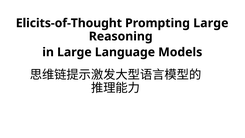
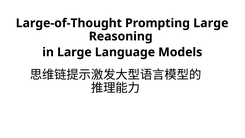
Elicits-of-Thought: Elicits-of-Thought -> Large-of-Thought (69, 23)
